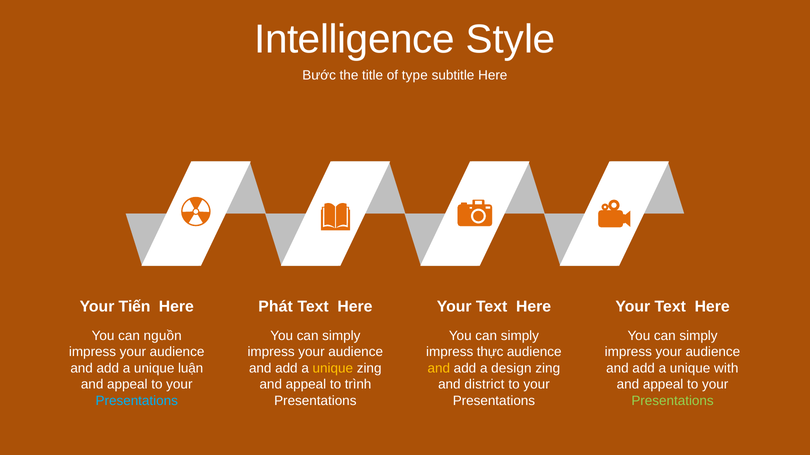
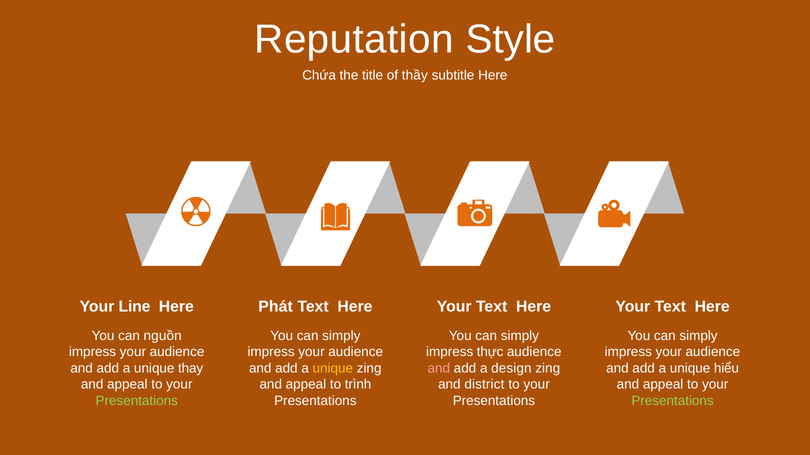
Intelligence: Intelligence -> Reputation (354, 39)
Bước: Bước -> Chứa (319, 76)
type: type -> thầy (415, 76)
Tiến: Tiến -> Line (135, 307)
luận: luận -> thay (191, 369)
and colour: yellow -> pink (439, 369)
with: with -> hiểu (726, 369)
Presentations colour: light blue -> light green (137, 401)
